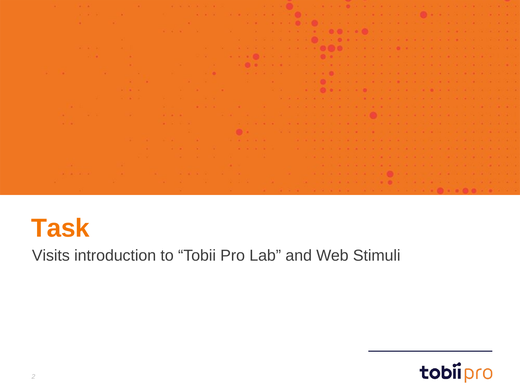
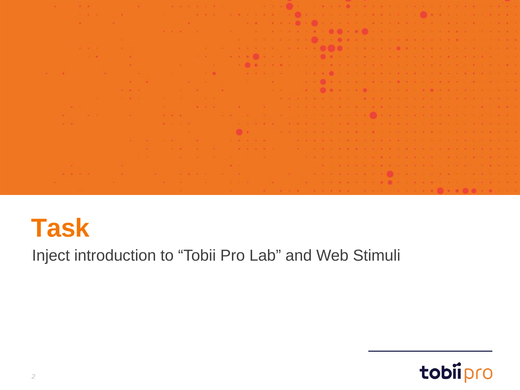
Visits: Visits -> Inject (51, 255)
